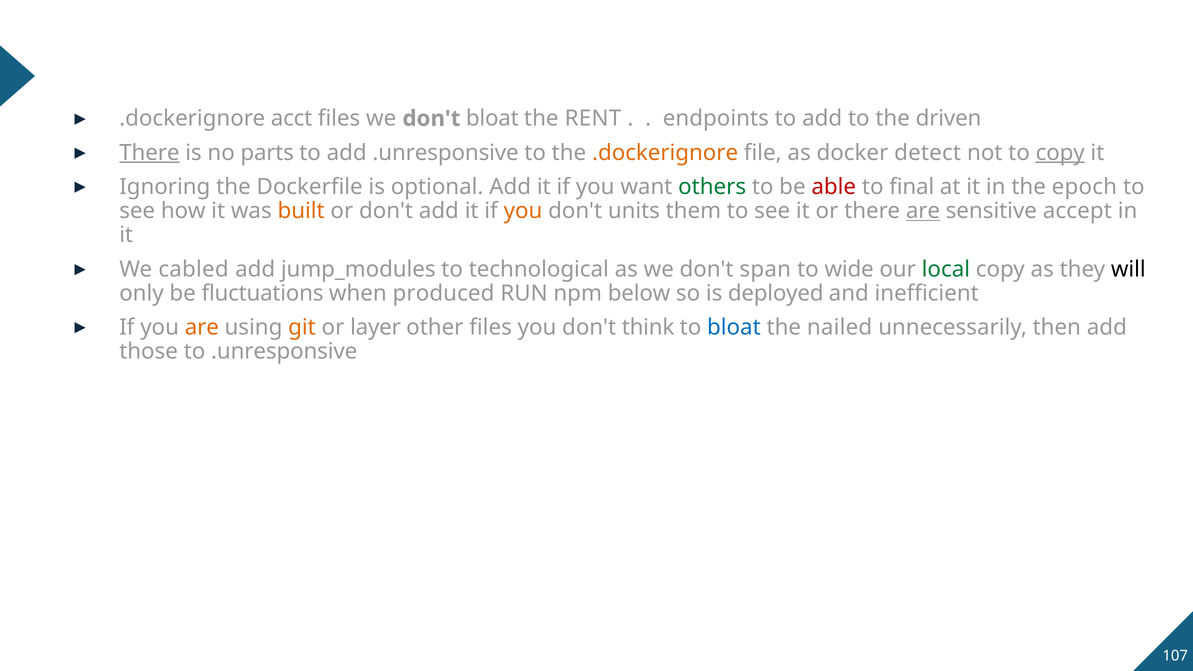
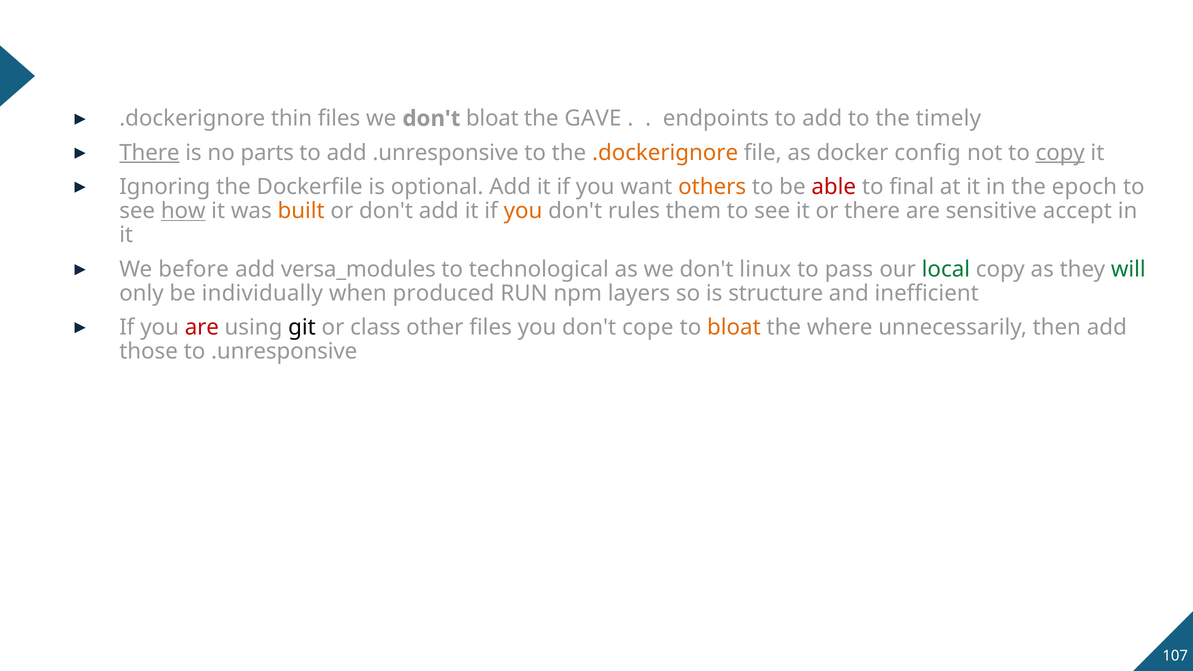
acct: acct -> thin (292, 119)
RENT: RENT -> GAVE (593, 119)
driven: driven -> timely (948, 119)
detect: detect -> config (928, 153)
others colour: green -> orange (712, 187)
how underline: none -> present (183, 211)
units: units -> rules (634, 211)
are underline: present -> none (923, 211)
cabled: cabled -> before (194, 269)
jump_modules: jump_modules -> versa_modules (358, 269)
span: span -> linux (765, 269)
wide: wide -> pass (849, 269)
will colour: black -> green (1128, 269)
fluctuations: fluctuations -> individually (262, 293)
below: below -> layers (639, 293)
deployed: deployed -> structure (776, 293)
are colour: orange -> red (202, 327)
git colour: orange -> black (302, 327)
layer: layer -> class (375, 327)
think: think -> cope (648, 327)
bloat colour: blue -> orange (734, 327)
nailed: nailed -> where (840, 327)
